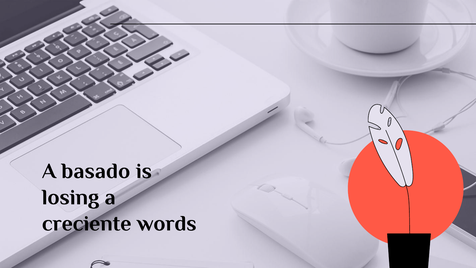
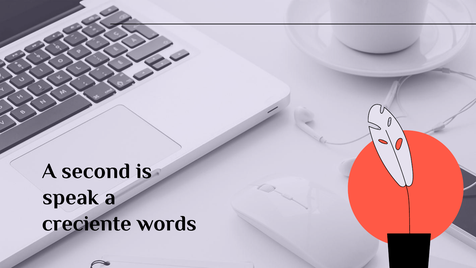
basado: basado -> second (96, 171)
losing: losing -> speak (70, 197)
